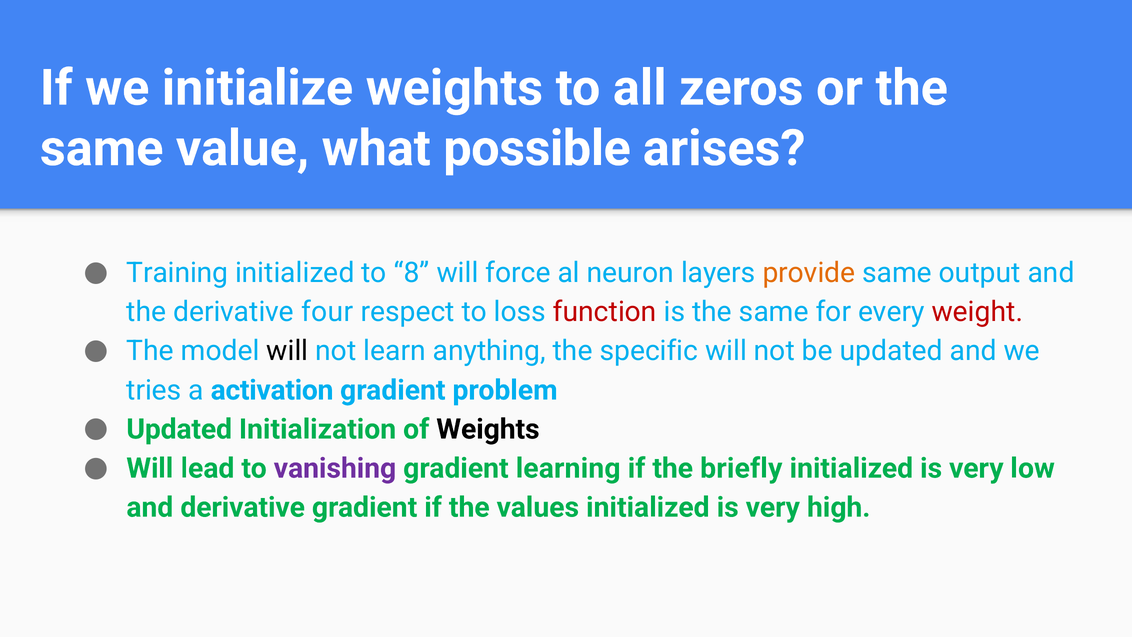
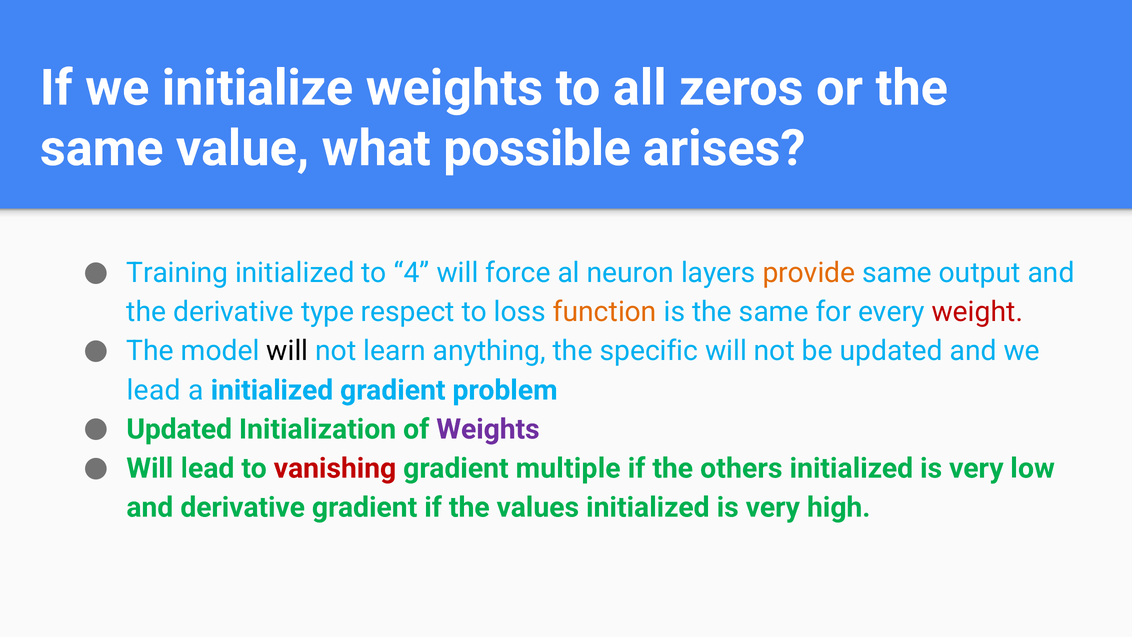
8: 8 -> 4 (412, 273)
four: four -> type (328, 312)
function colour: red -> orange (605, 312)
tries: tries -> lead (154, 390)
a activation: activation -> initialized (272, 390)
Weights colour: black -> purple (488, 429)
vanishing colour: purple -> red (335, 468)
learning: learning -> multiple (568, 468)
briefly: briefly -> others (741, 468)
